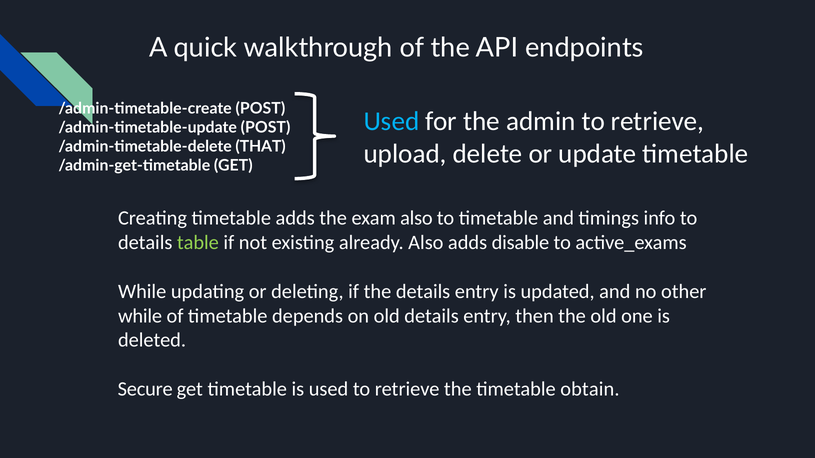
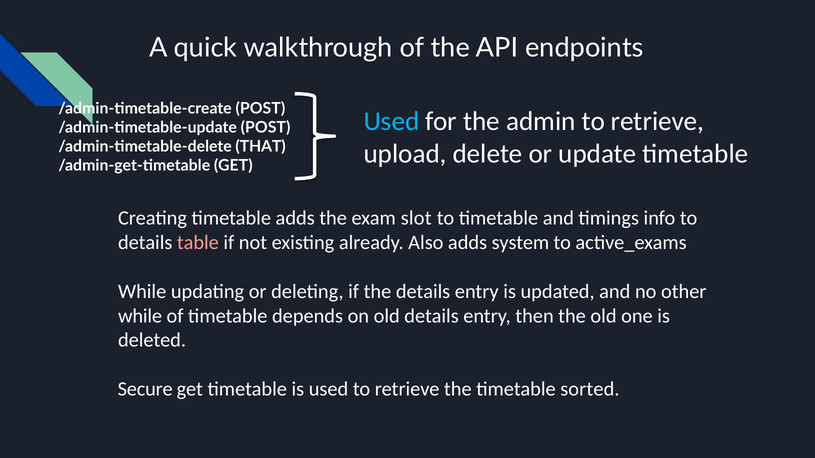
exam also: also -> slot (416, 218)
table colour: light green -> pink (198, 243)
disable: disable -> system (520, 243)
obtain: obtain -> sorted (590, 389)
